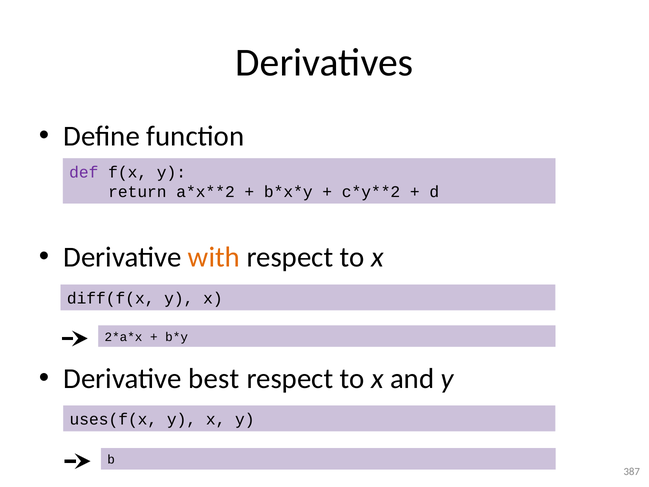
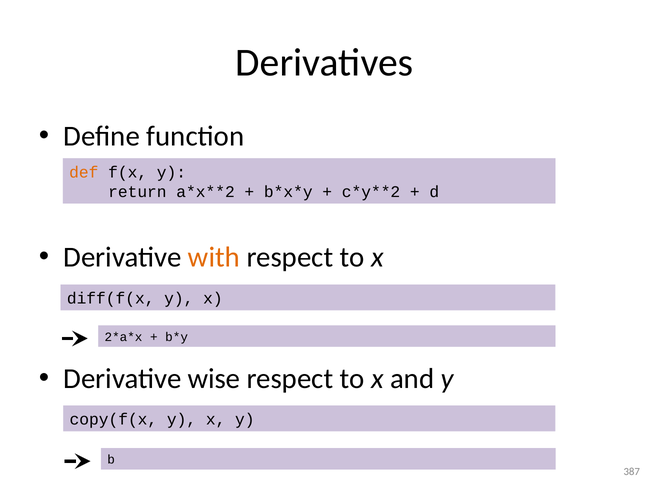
def colour: purple -> orange (84, 172)
best: best -> wise (214, 379)
uses(f(x: uses(f(x -> copy(f(x (113, 419)
